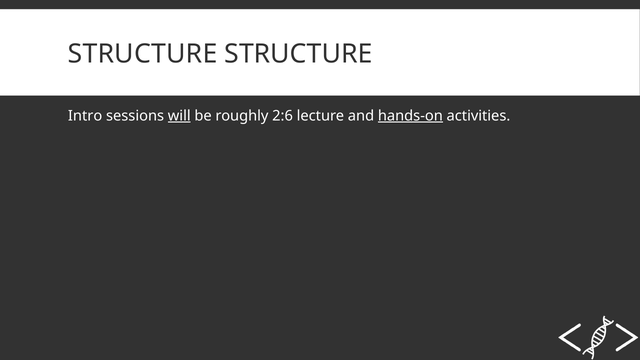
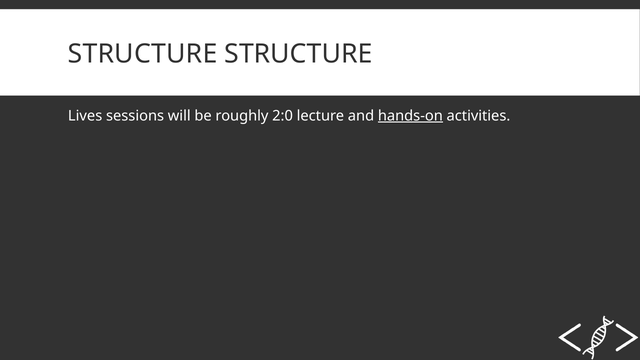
Intro: Intro -> Lives (85, 116)
will underline: present -> none (179, 116)
2:6: 2:6 -> 2:0 (283, 116)
